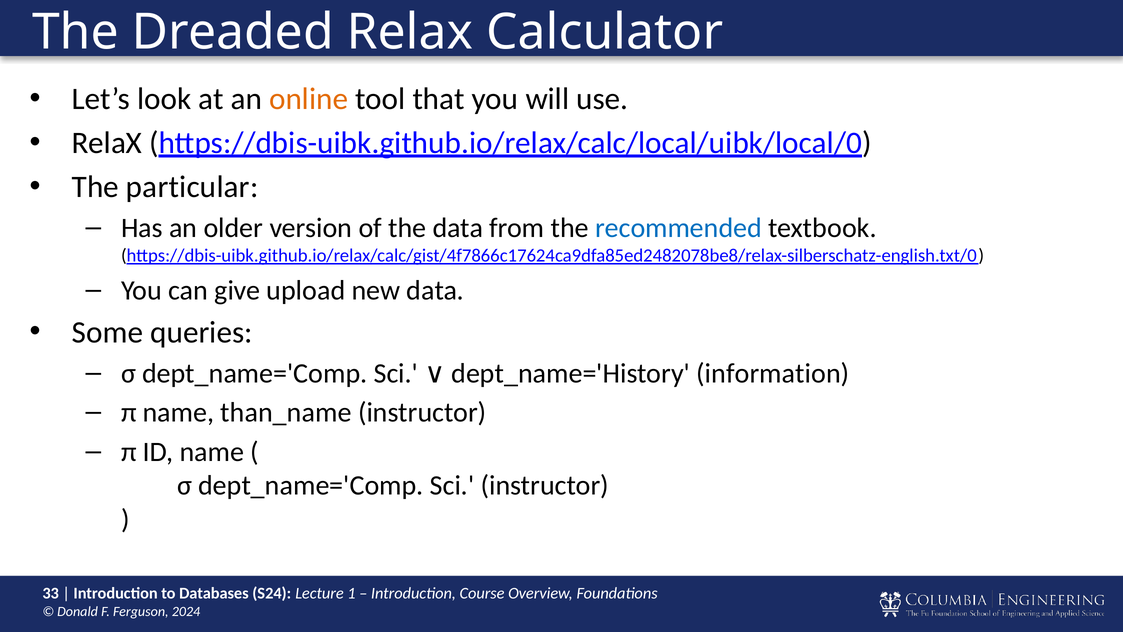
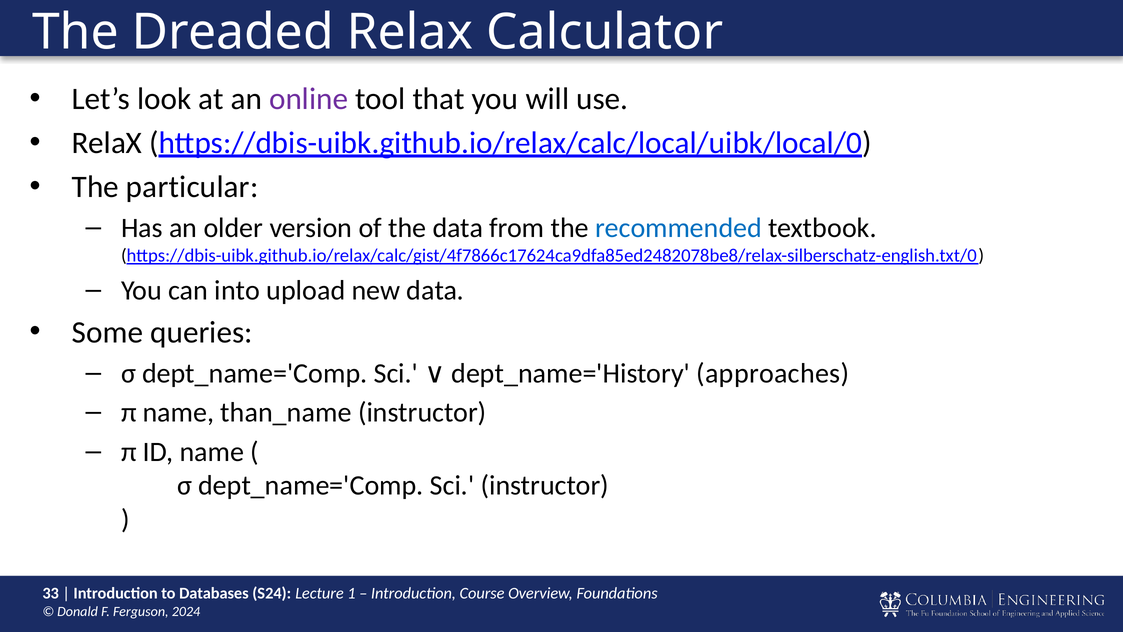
online colour: orange -> purple (309, 99)
give: give -> into (237, 290)
information: information -> approaches (773, 373)
